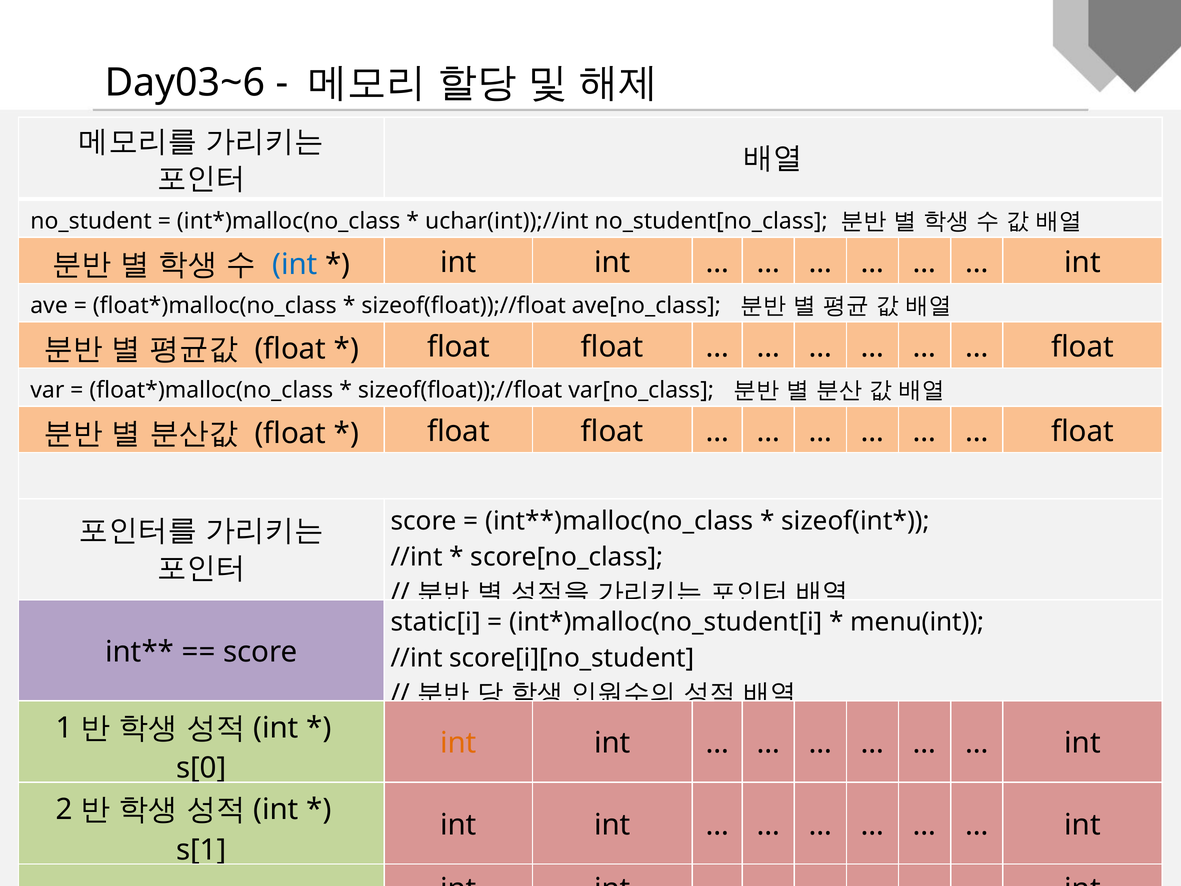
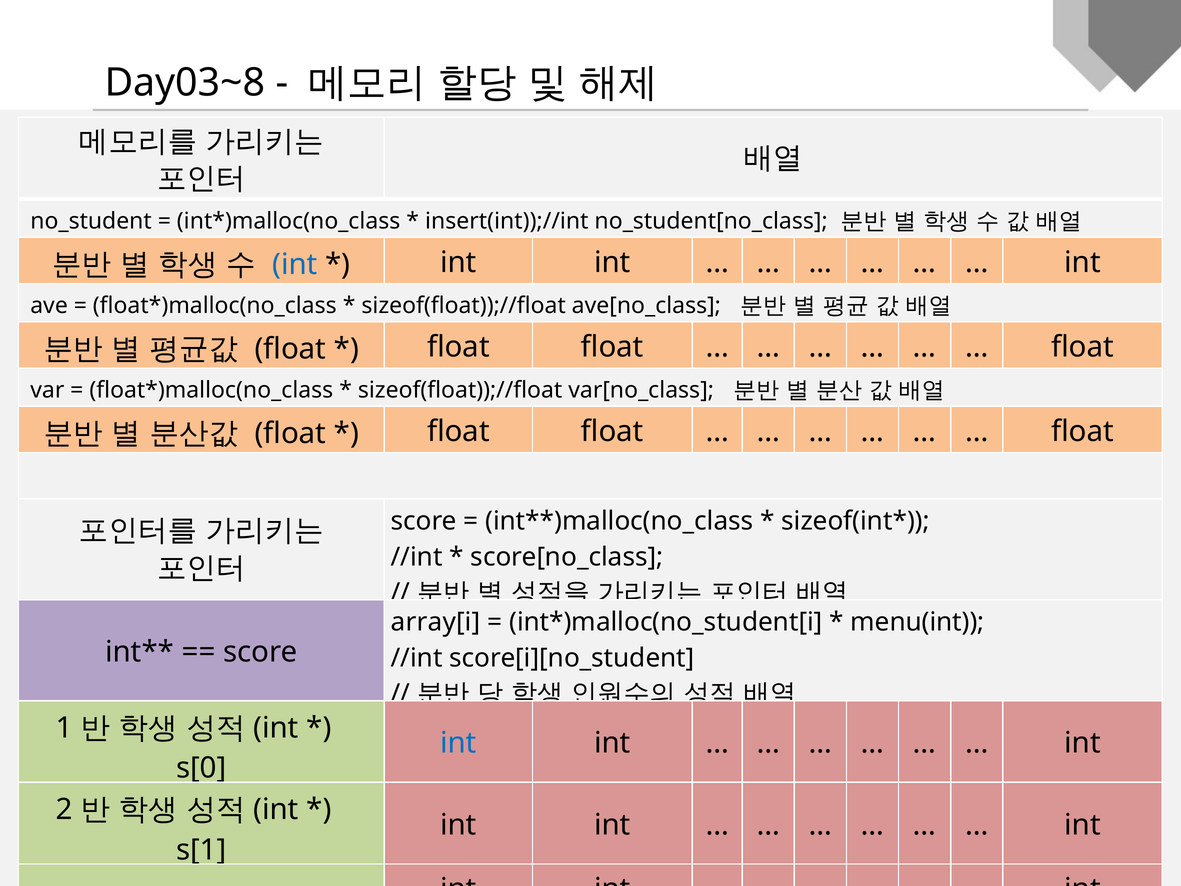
Day03~6: Day03~6 -> Day03~8 (185, 83)
uchar(int));//int: uchar(int));//int -> insert(int));//int (507, 221)
static[i: static[i -> array[i (436, 622)
int colour: orange -> blue (458, 743)
